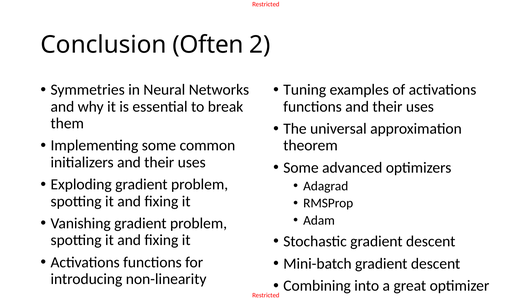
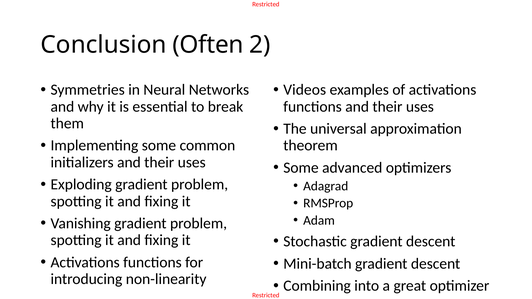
Tuning: Tuning -> Videos (305, 90)
